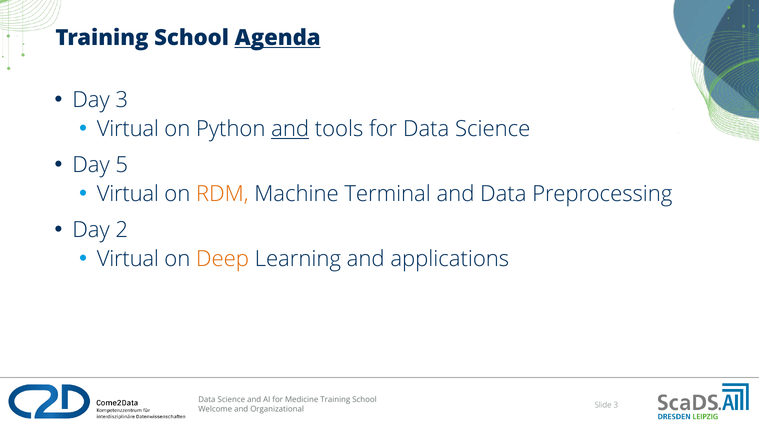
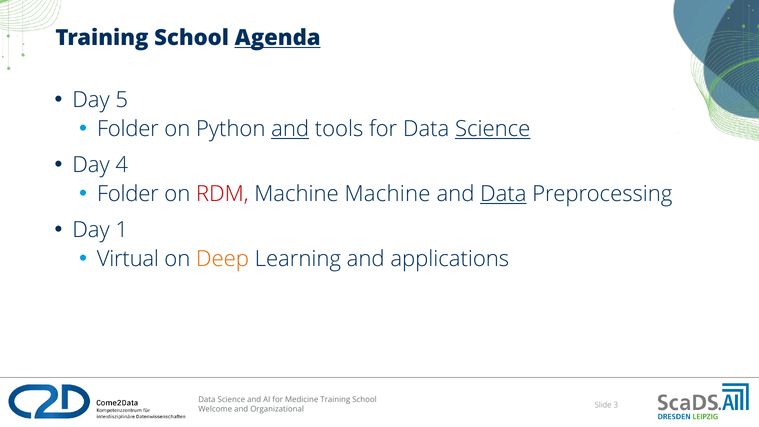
Day 3: 3 -> 5 (122, 100)
Virtual: Virtual -> Folder (128, 129)
Science underline: none -> present (493, 129)
5: 5 -> 4 (122, 165)
Virtual: Virtual -> Folder (128, 194)
RDM colour: orange -> red (222, 194)
Machine Terminal: Terminal -> Machine (387, 194)
Data underline: none -> present (503, 194)
2: 2 -> 1 (122, 230)
